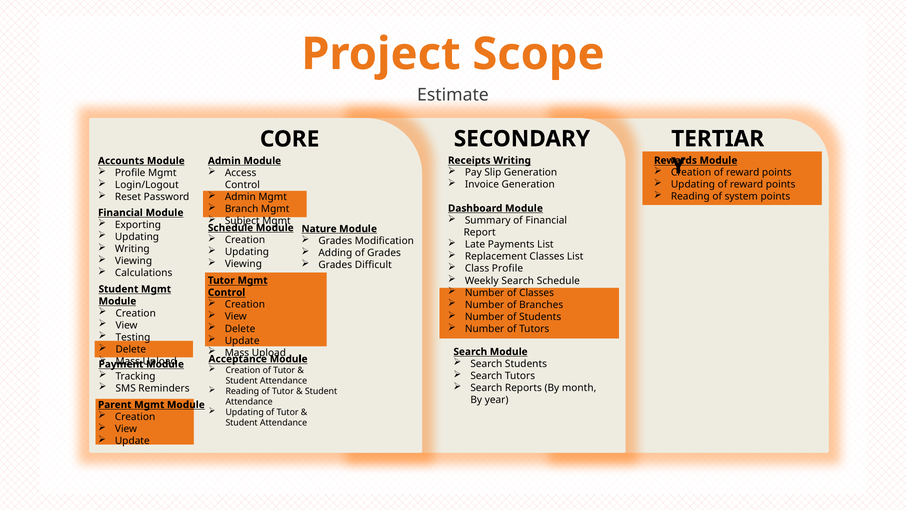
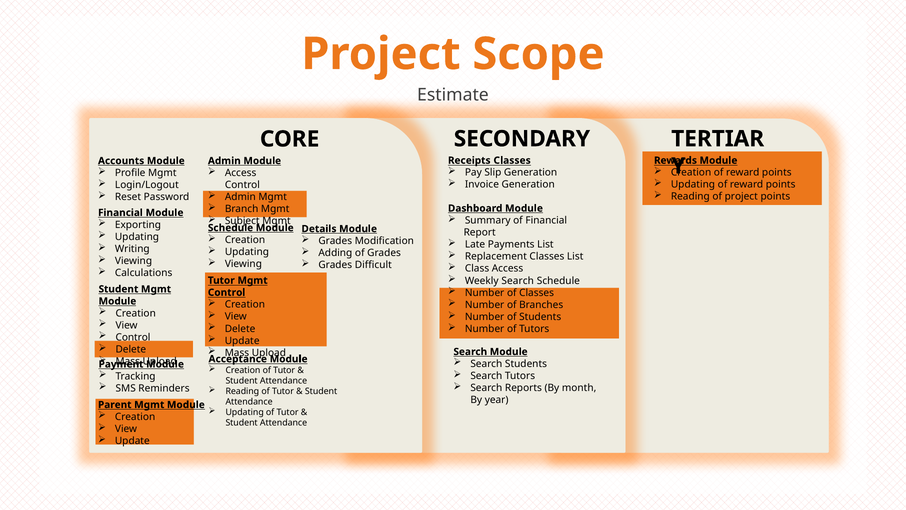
Receipts Writing: Writing -> Classes (512, 160)
of system: system -> project (741, 197)
Nature: Nature -> Details (319, 229)
Class Profile: Profile -> Access (508, 268)
Testing: Testing -> Control (133, 337)
